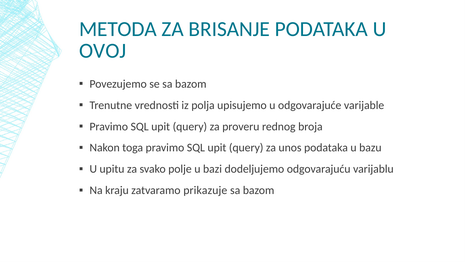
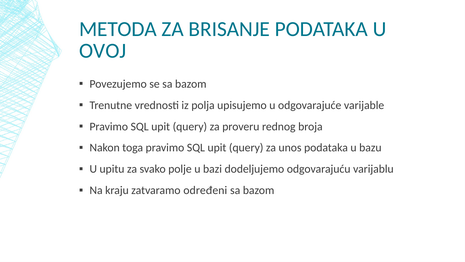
prikazuje: prikazuje -> određeni (205, 190)
